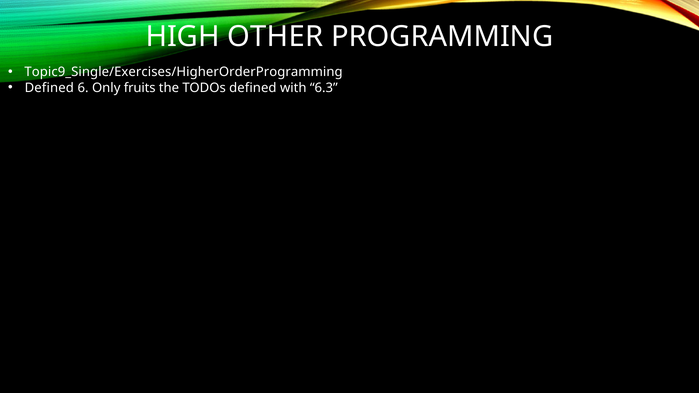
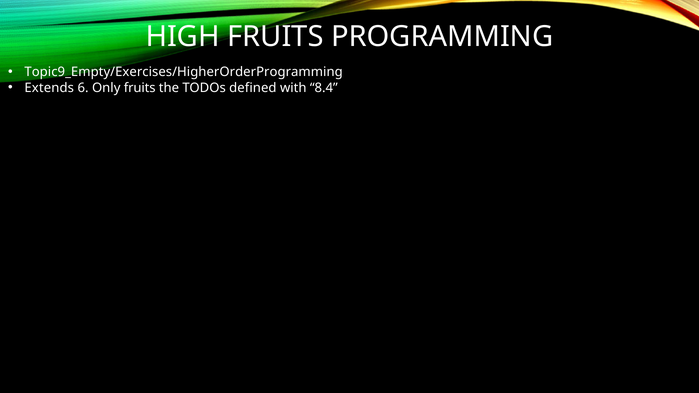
HIGH OTHER: OTHER -> FRUITS (275, 37)
Topic9_Single/Exercises/HigherOrderProgramming: Topic9_Single/Exercises/HigherOrderProgramming -> Topic9_Empty/Exercises/HigherOrderProgramming (184, 72)
Defined: Defined -> Extends (49, 88)
6.3: 6.3 -> 8.4 (324, 88)
